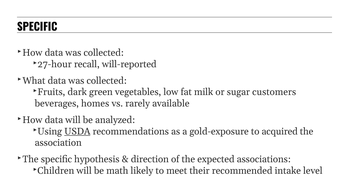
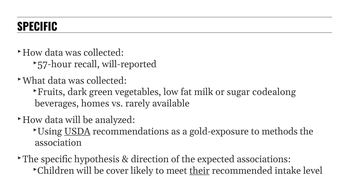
27-hour: 27-hour -> 57-hour (55, 64)
customers: customers -> codealong (274, 92)
acquired: acquired -> methods (280, 131)
math: math -> cover (117, 171)
their underline: none -> present (200, 171)
